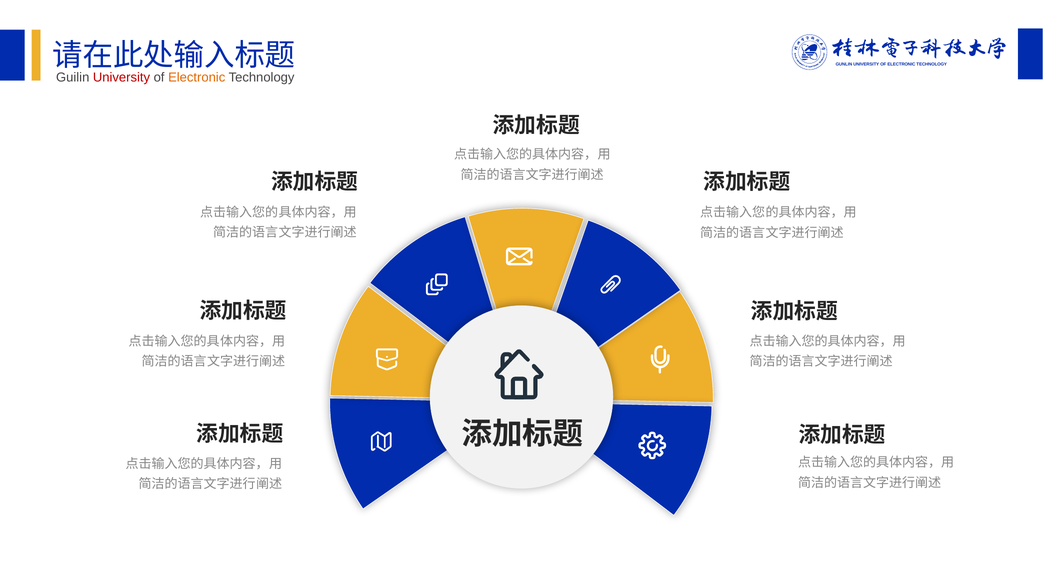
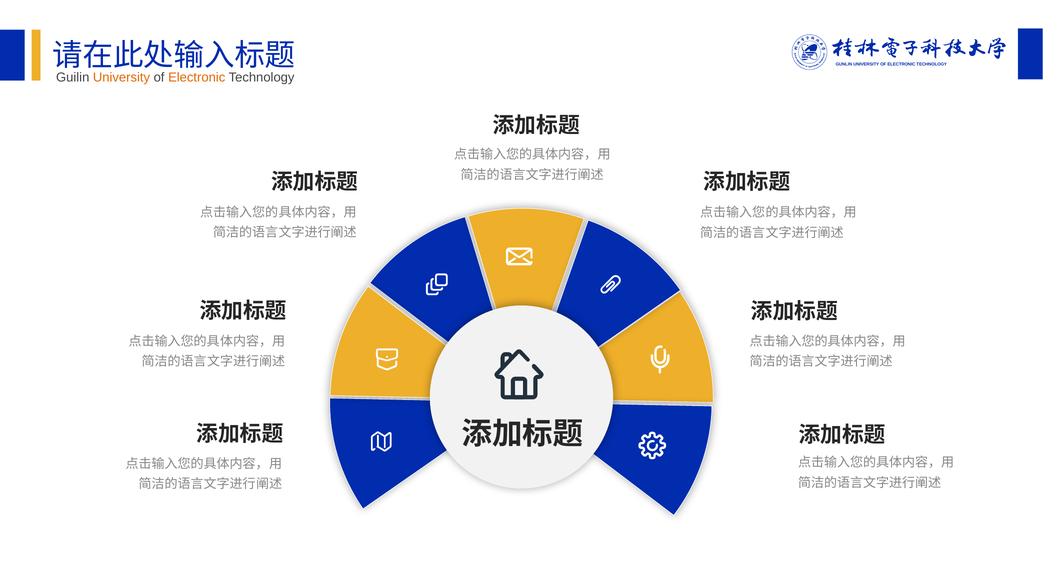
University colour: red -> orange (122, 78)
